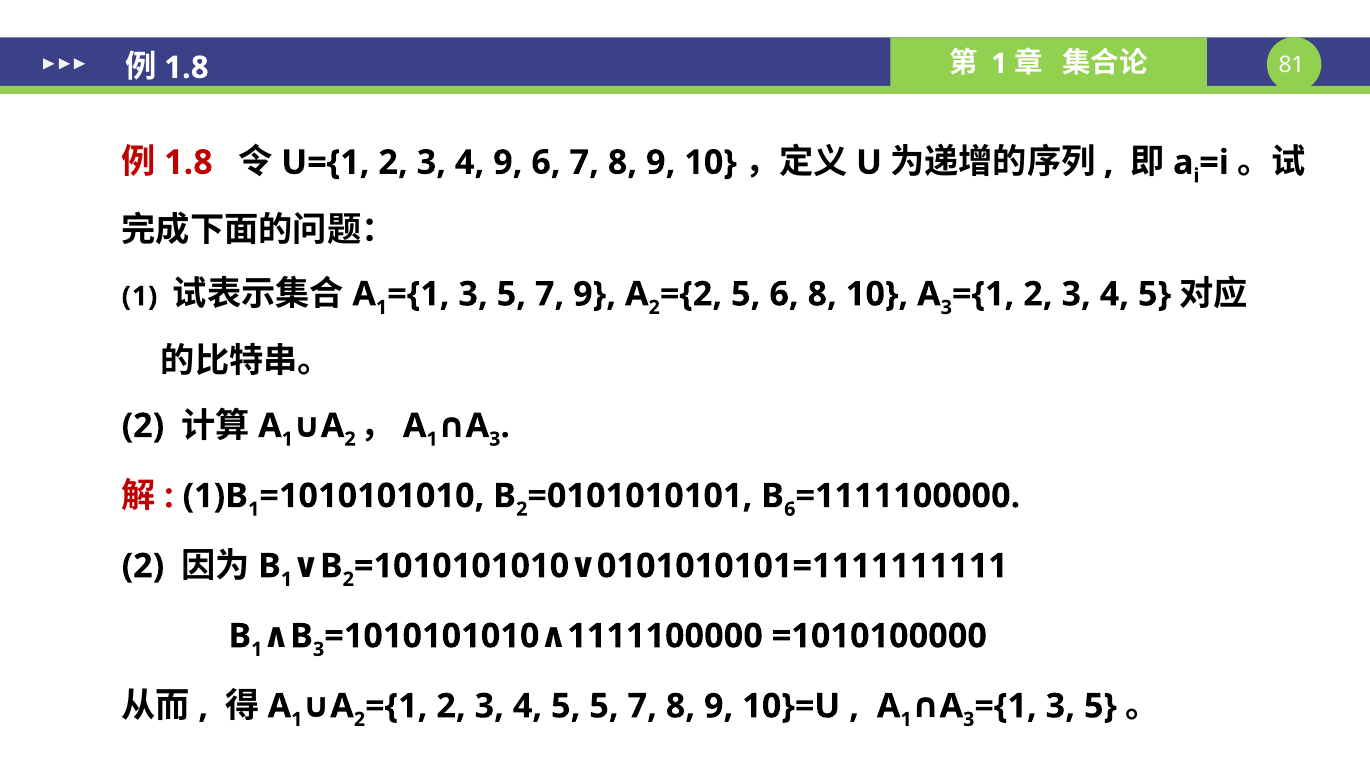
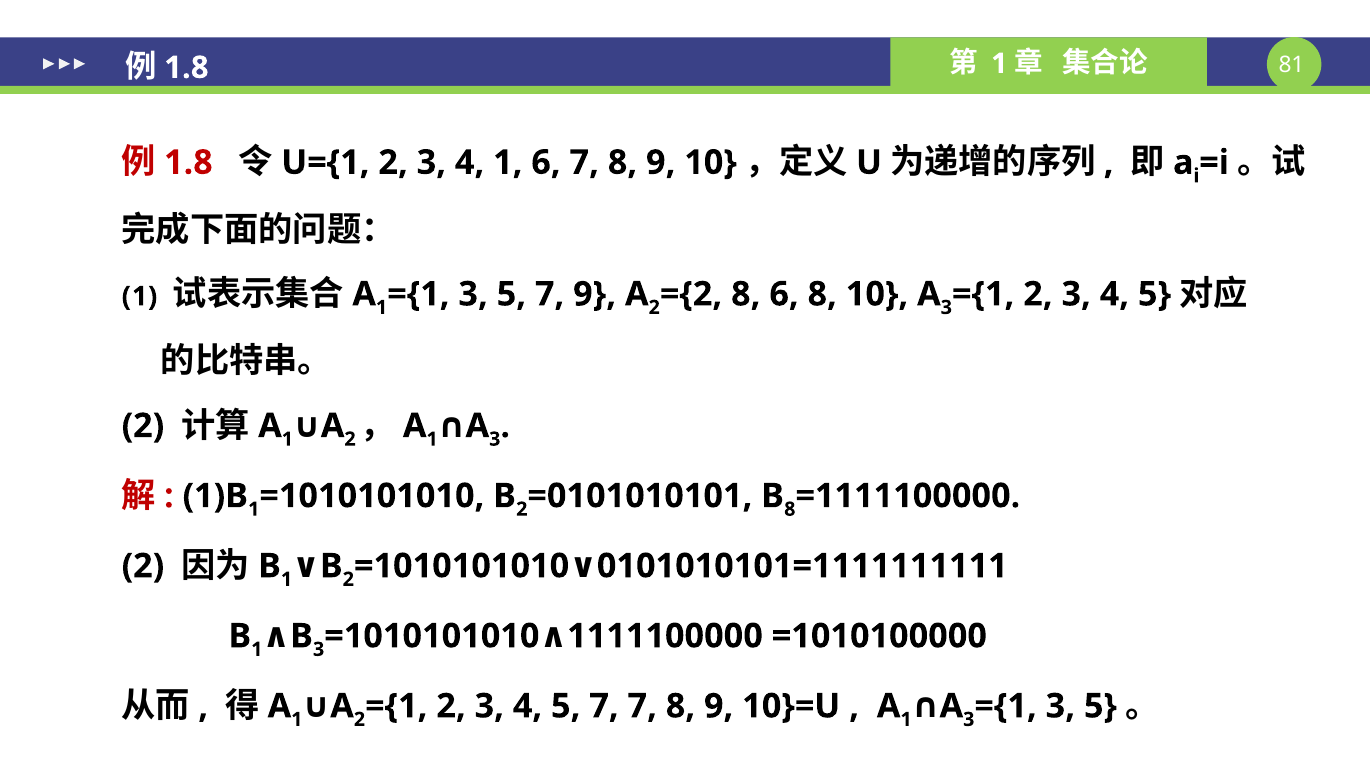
4 9: 9 -> 1 (508, 163)
5: 5 -> 8 (746, 294)
6: 6 -> 8 (790, 509)
4 5 5: 5 -> 7 (604, 706)
